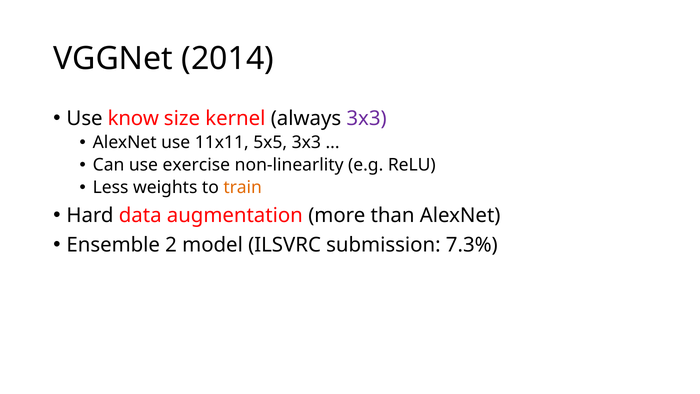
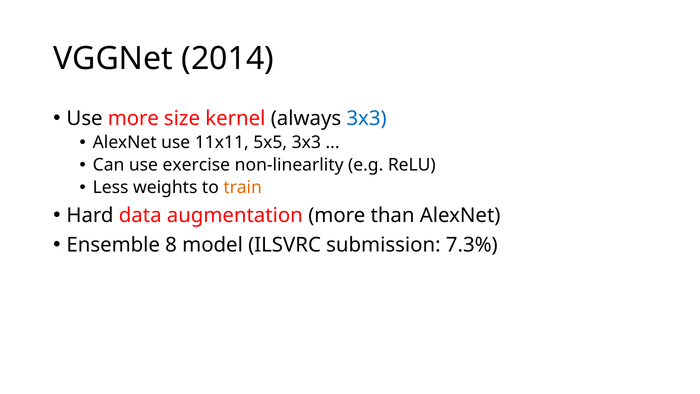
Use know: know -> more (133, 118)
3x3 colour: purple -> blue (367, 118)
2: 2 -> 8 (171, 245)
